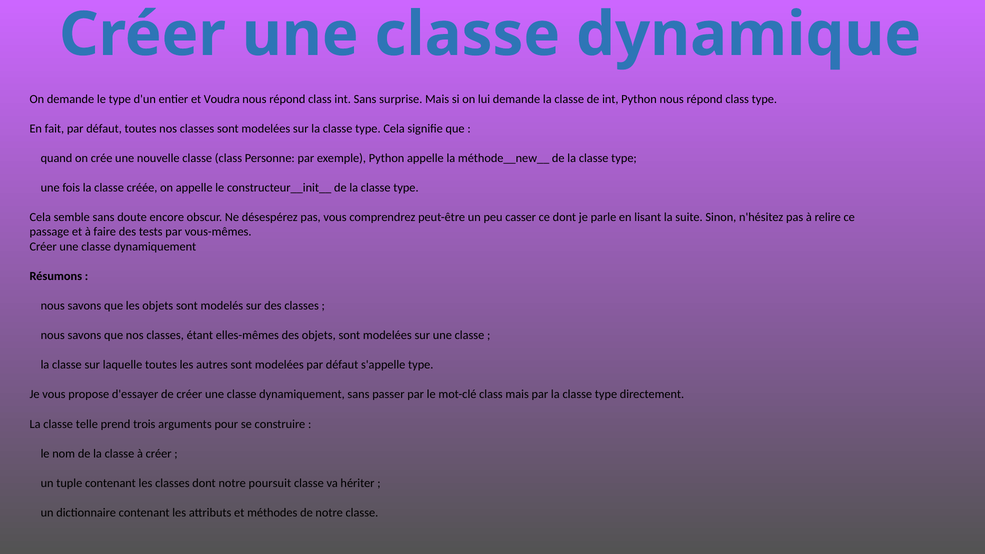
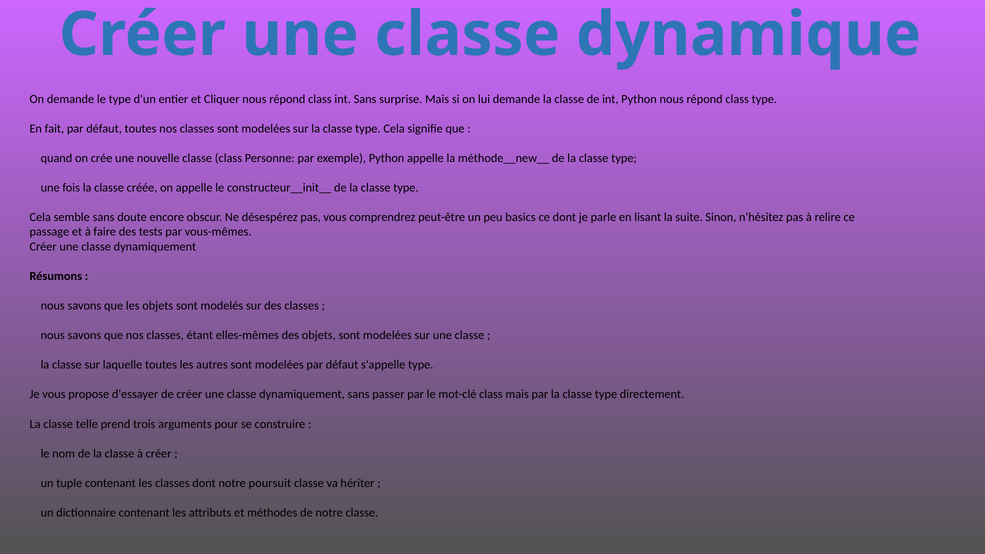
Voudra: Voudra -> Cliquer (222, 99)
casser: casser -> basics (521, 217)
